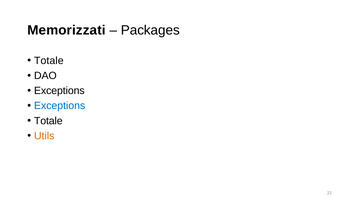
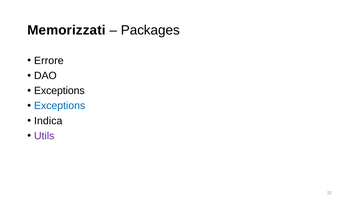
Totale: Totale -> Errore (49, 61)
Totale: Totale -> Indica (48, 121)
Utils colour: orange -> purple (44, 136)
